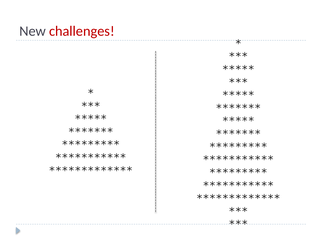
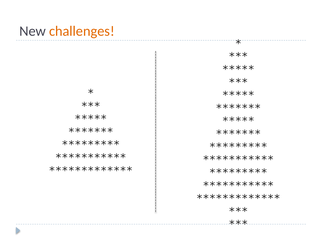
challenges colour: red -> orange (82, 31)
